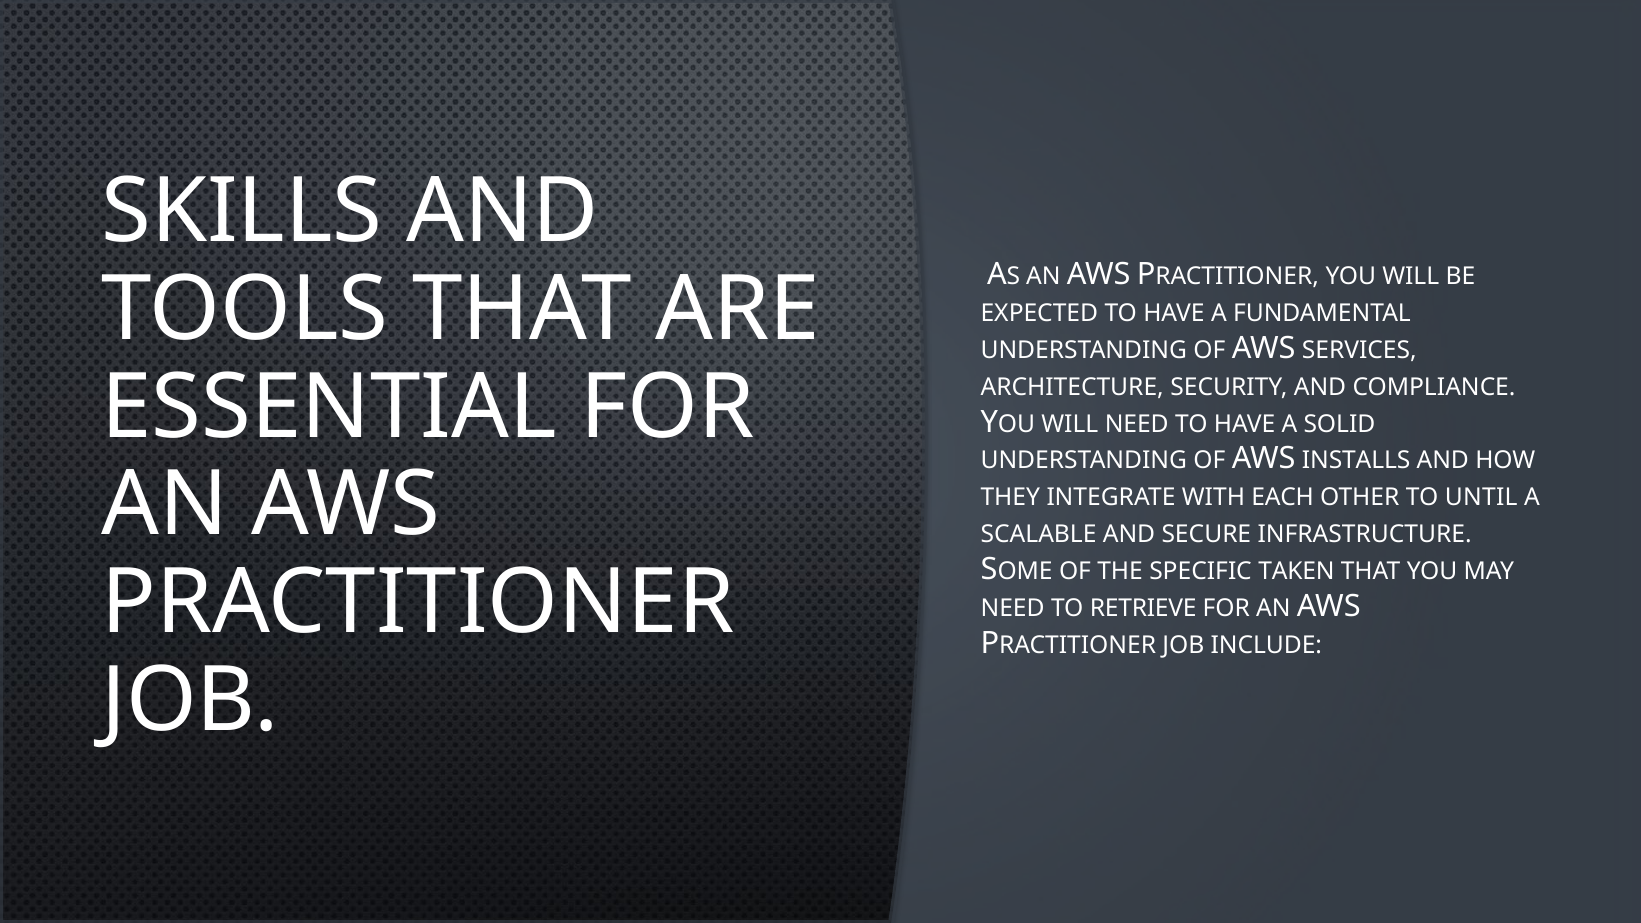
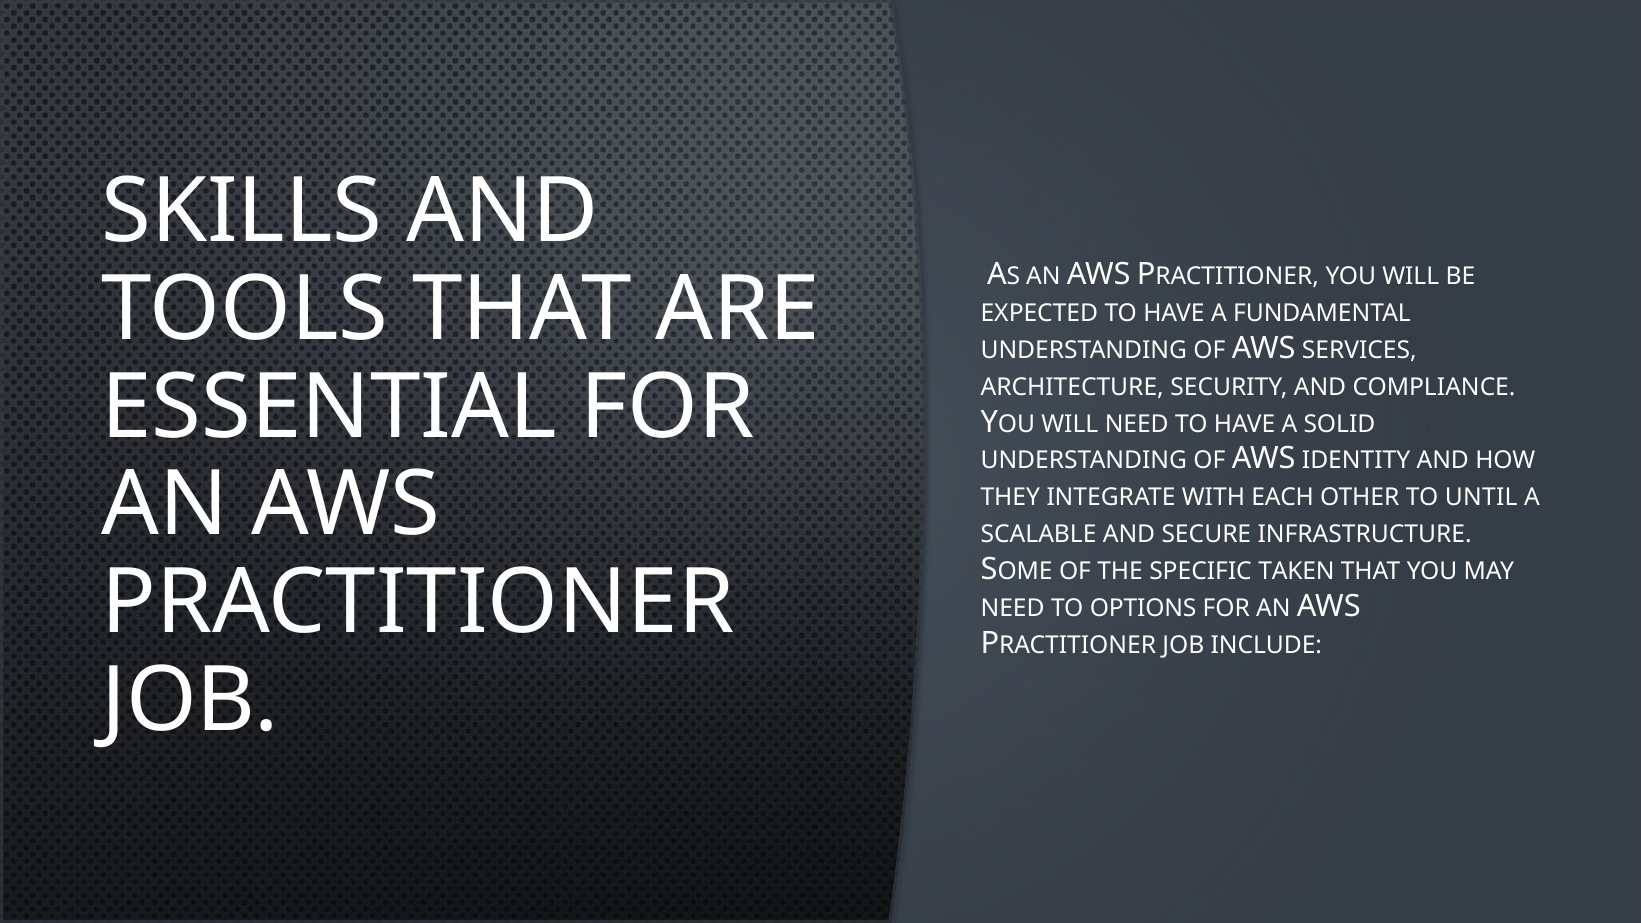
INSTALLS: INSTALLS -> IDENTITY (1356, 461)
RETRIEVE: RETRIEVE -> OPTIONS (1143, 609)
